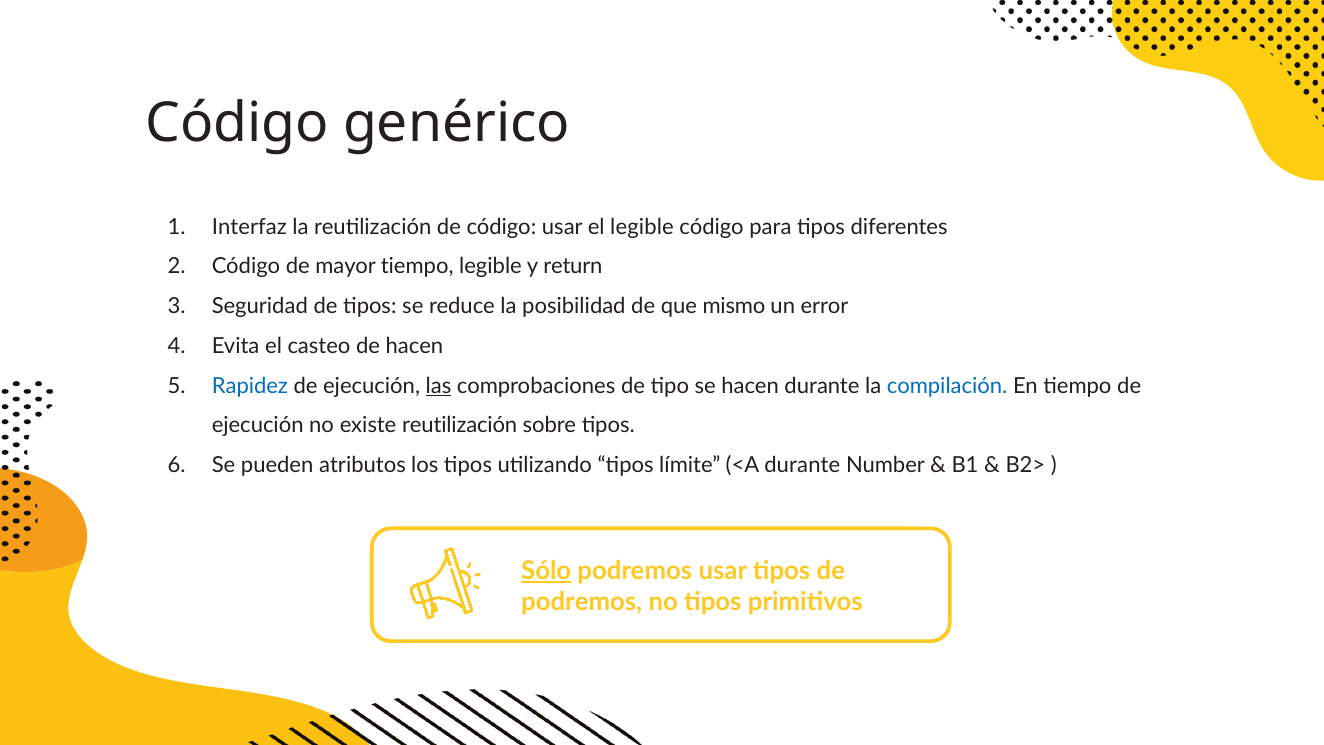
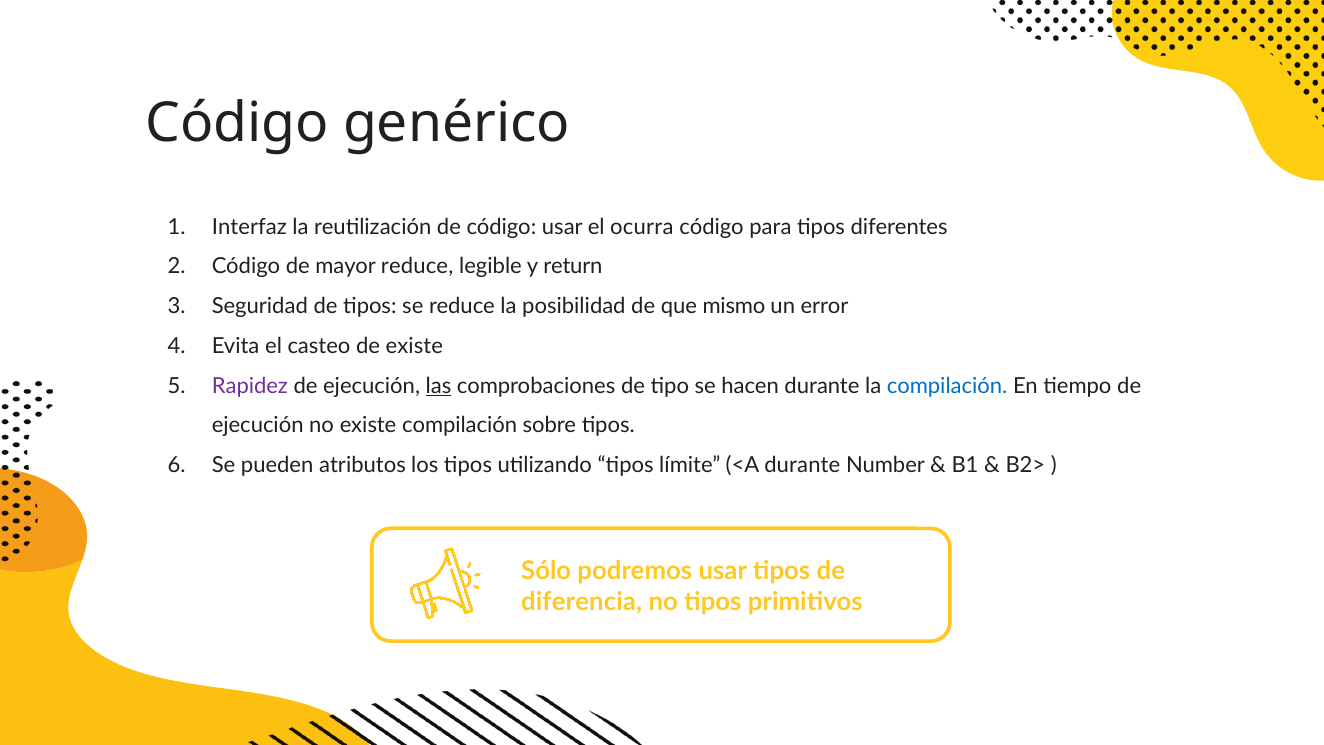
el legible: legible -> ocurra (642, 227)
mayor tiempo: tiempo -> reduce (417, 267)
de hacen: hacen -> existe (414, 346)
Rapidez colour: blue -> purple (250, 386)
existe reutilización: reutilización -> compilación (460, 425)
Sólo underline: present -> none (546, 571)
podremos: podremos -> diferencia (582, 602)
